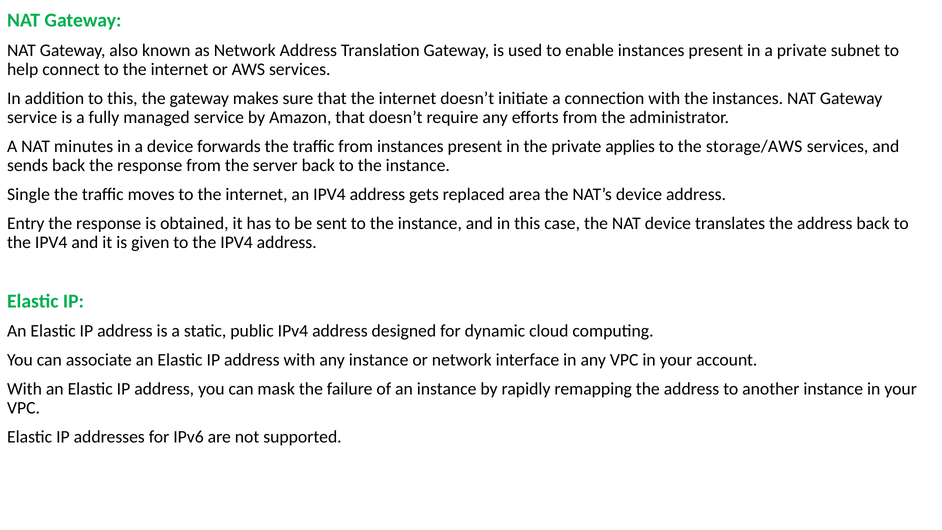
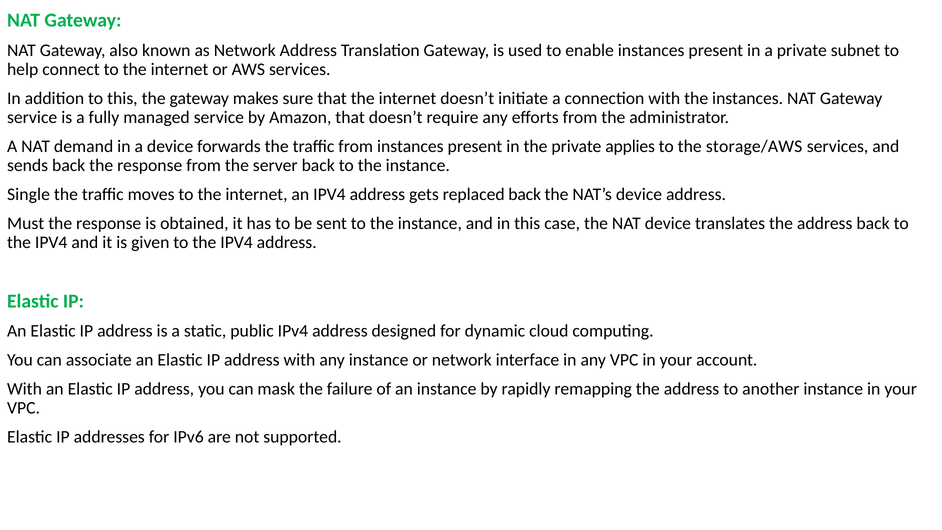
minutes: minutes -> demand (84, 146)
replaced area: area -> back (525, 194)
Entry: Entry -> Must (26, 223)
